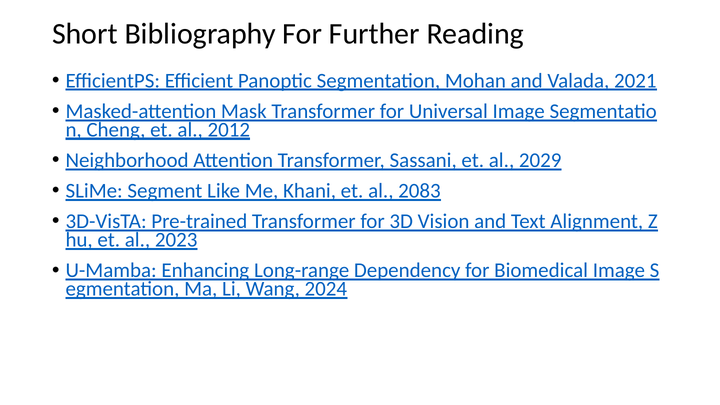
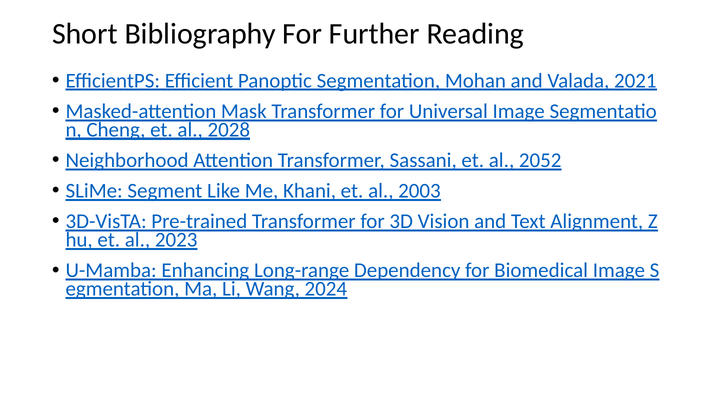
2012: 2012 -> 2028 (229, 130)
2029: 2029 -> 2052 (540, 160)
2083: 2083 -> 2003 (419, 191)
